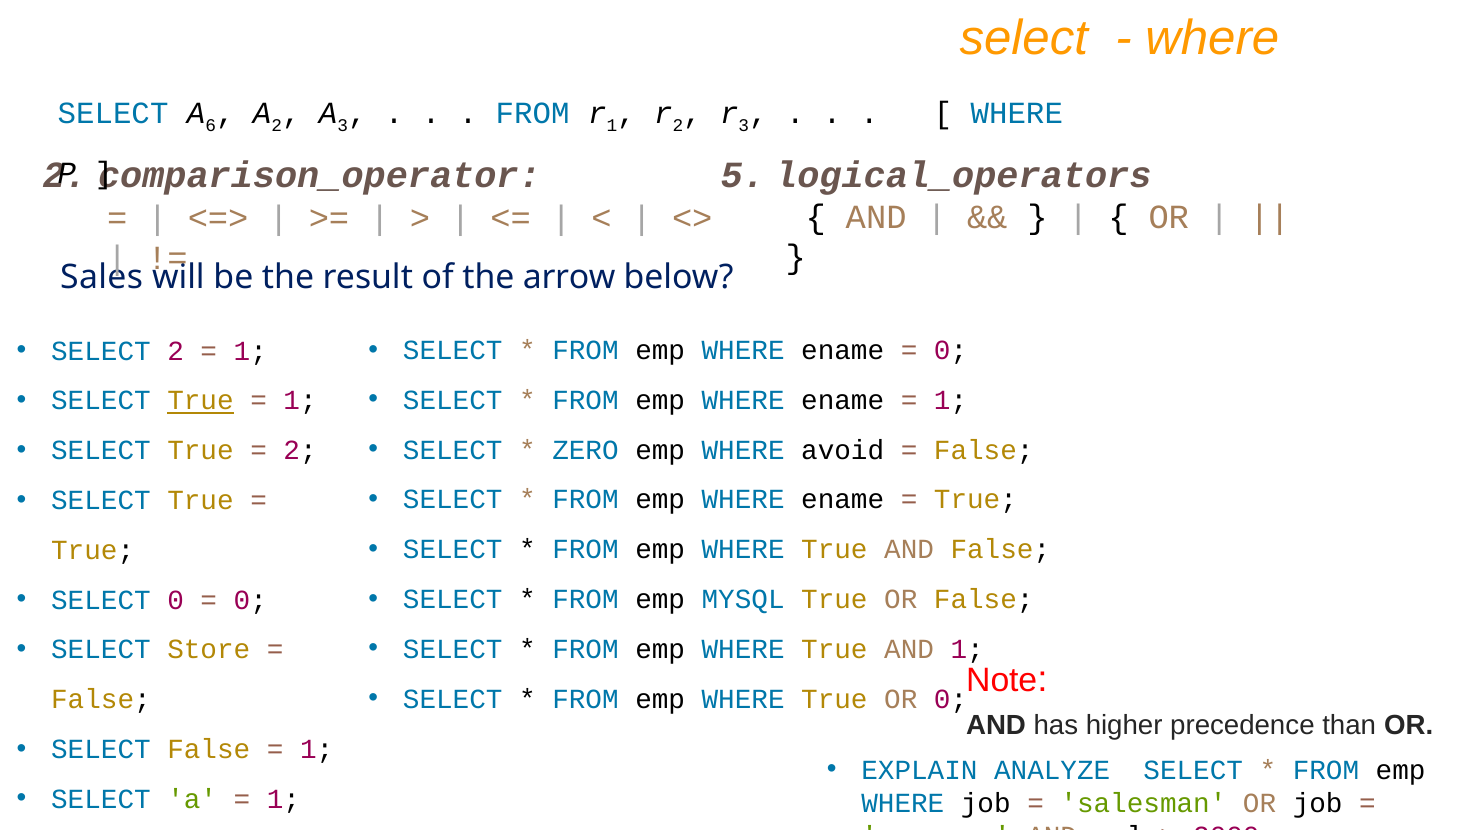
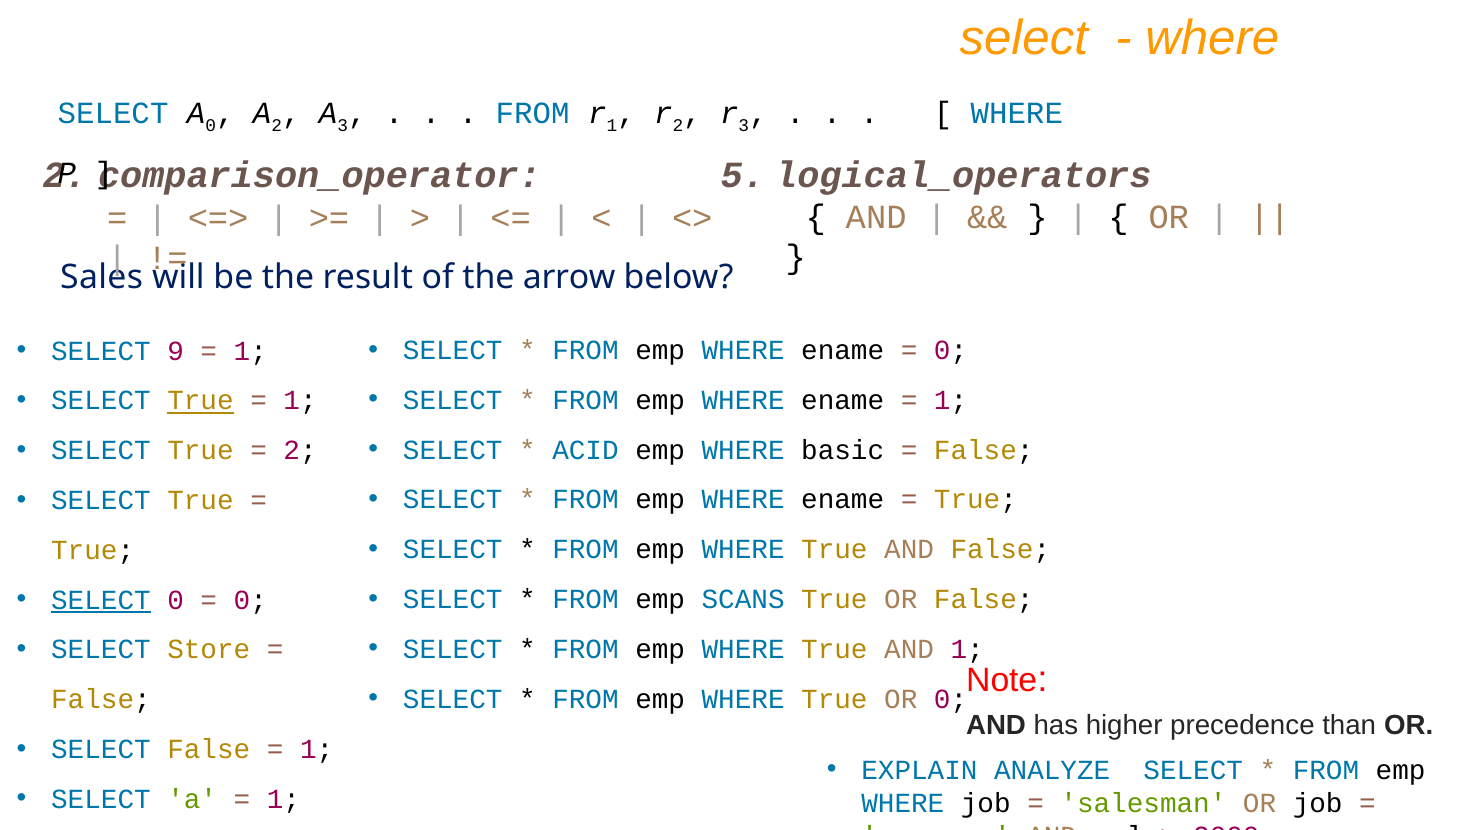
A 6: 6 -> 0 (211, 125)
SELECT 2: 2 -> 9 (176, 351)
ZERO: ZERO -> ACID (585, 450)
avoid: avoid -> basic (843, 450)
MYSQL: MYSQL -> SCANS (743, 599)
SELECT underline: none -> present (101, 600)
